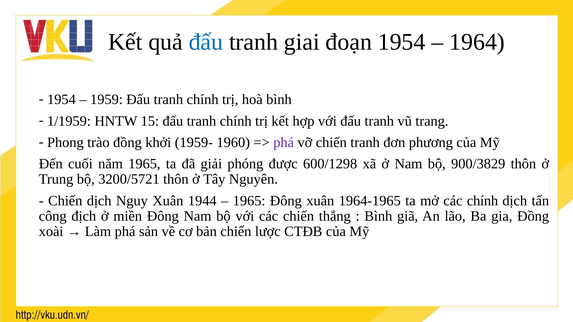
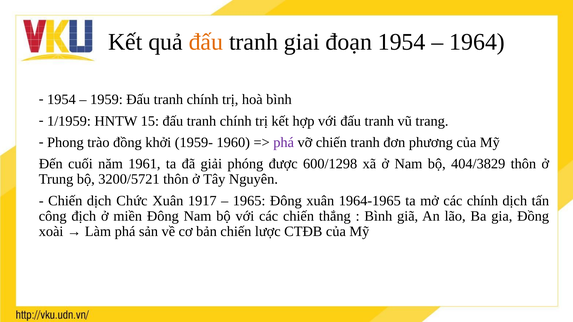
đấu colour: blue -> orange (206, 42)
năm 1965: 1965 -> 1961 (144, 164)
900/3829: 900/3829 -> 404/3829 (478, 164)
Nguy: Nguy -> Chức (132, 201)
1944: 1944 -> 1917 (202, 201)
